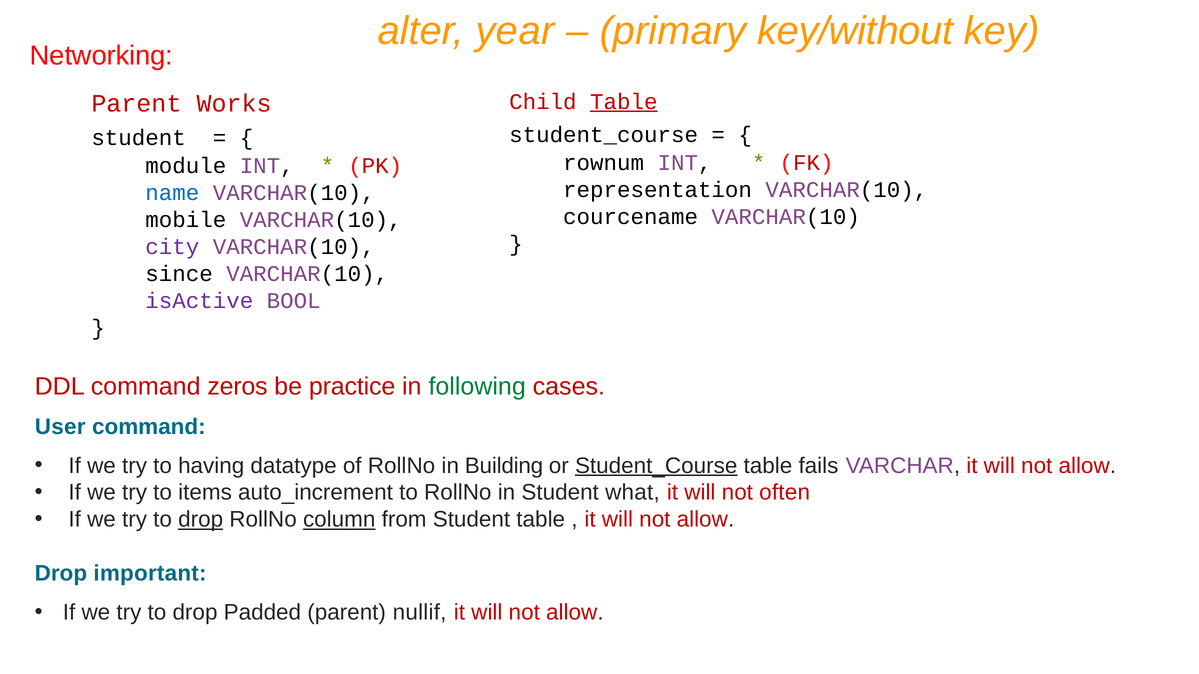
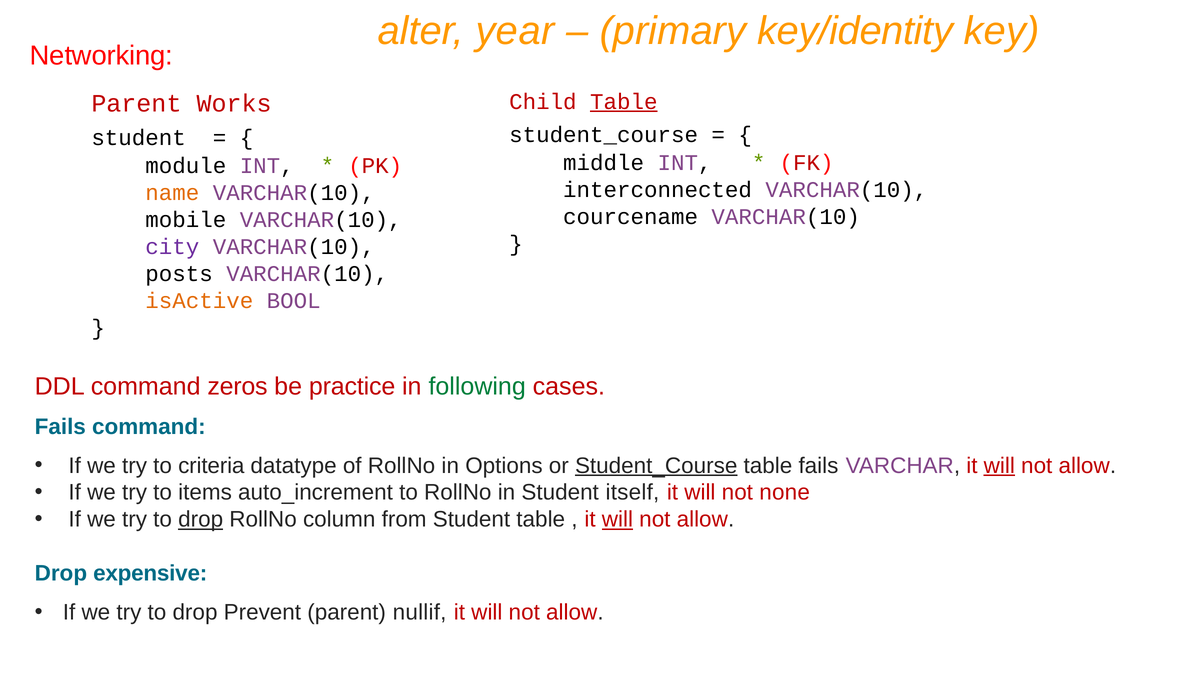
key/without: key/without -> key/identity (855, 31)
rownum: rownum -> middle (604, 163)
representation: representation -> interconnected (658, 190)
name colour: blue -> orange (172, 193)
since: since -> posts (179, 274)
isActive colour: purple -> orange (199, 301)
User: User -> Fails (60, 427)
having: having -> criteria (211, 466)
Building: Building -> Options (504, 466)
will underline: none -> present (999, 466)
what: what -> itself (632, 493)
often: often -> none (785, 493)
column underline: present -> none (339, 520)
will underline: none -> present (617, 520)
important: important -> expensive (150, 574)
Padded: Padded -> Prevent (262, 613)
